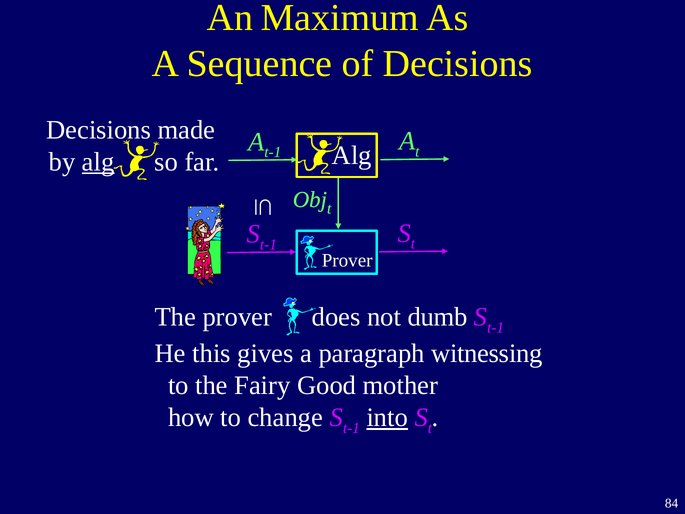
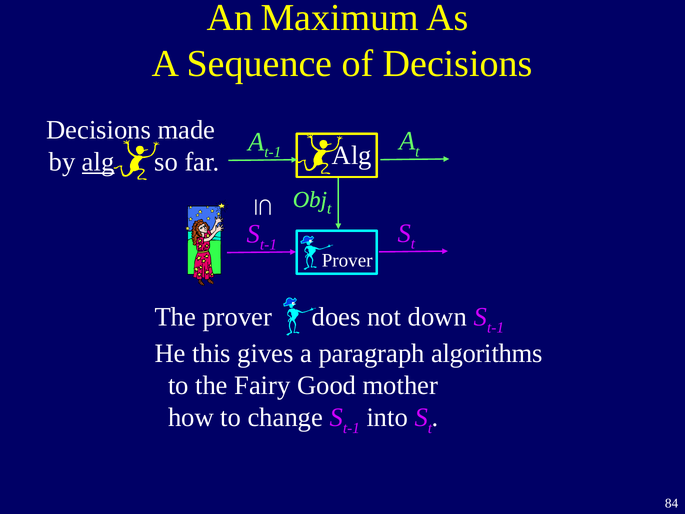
dumb: dumb -> down (437, 317)
witnessing: witnessing -> algorithms (487, 353)
into underline: present -> none (387, 417)
